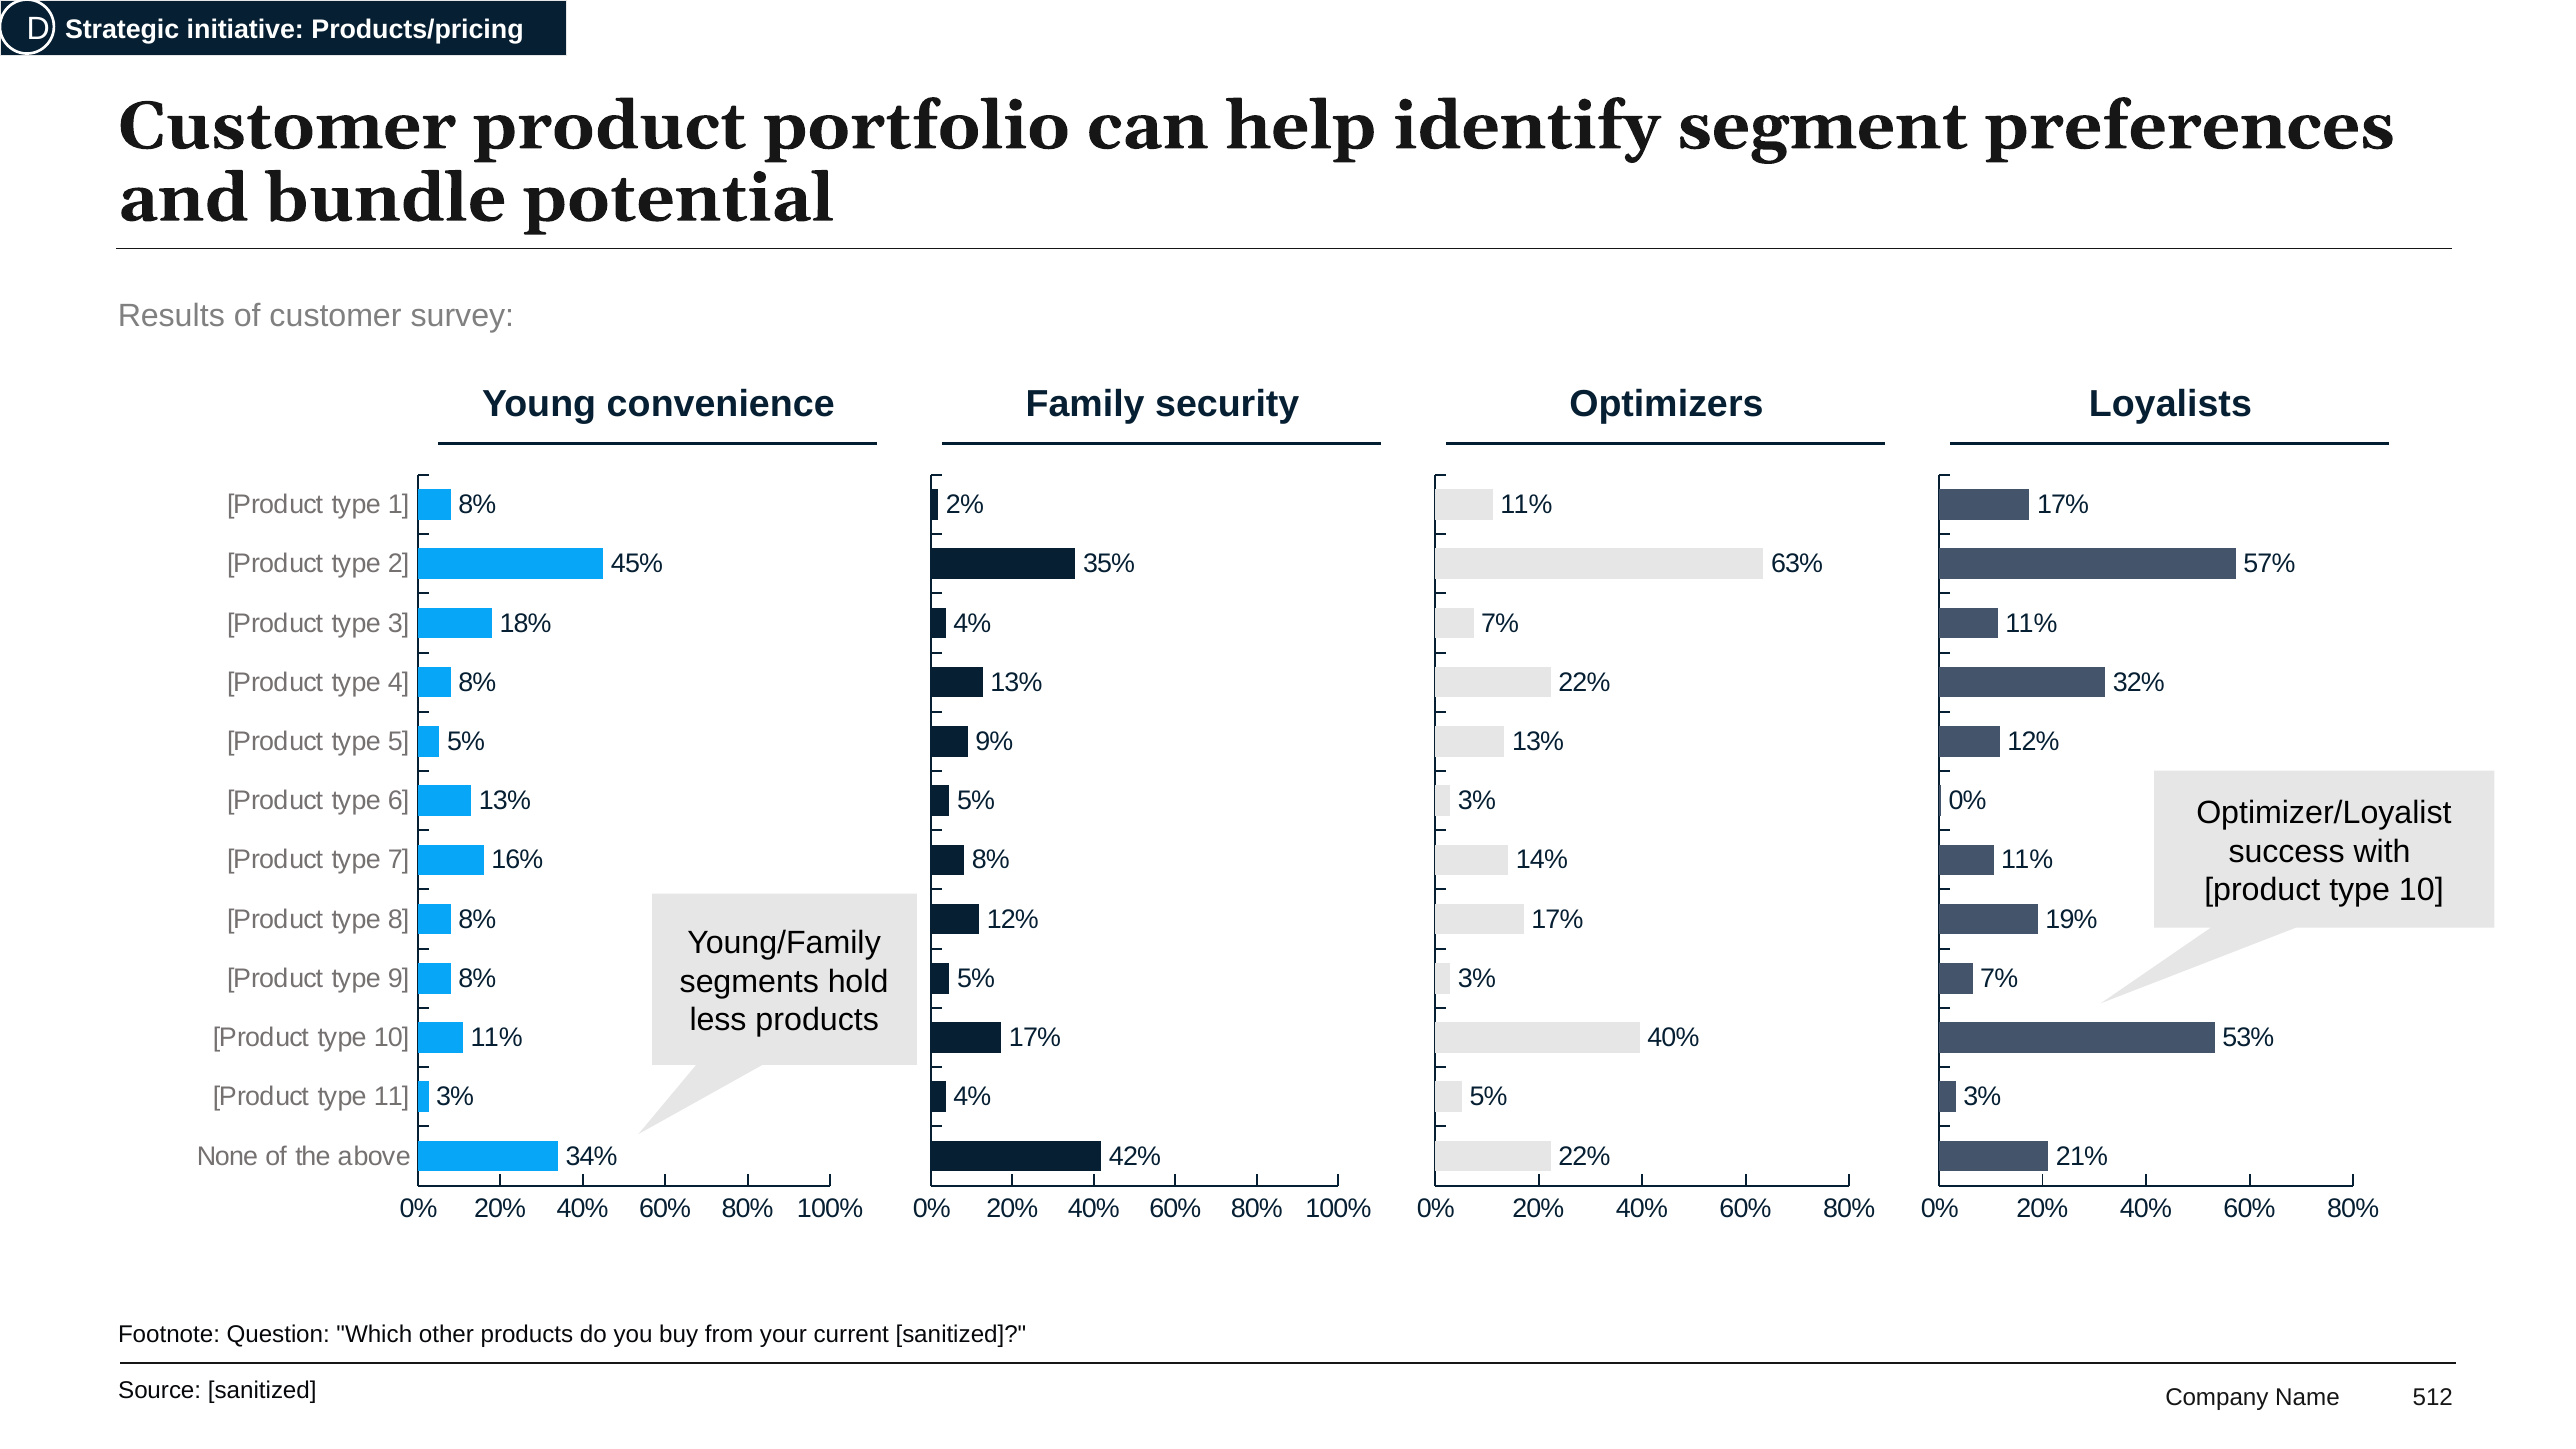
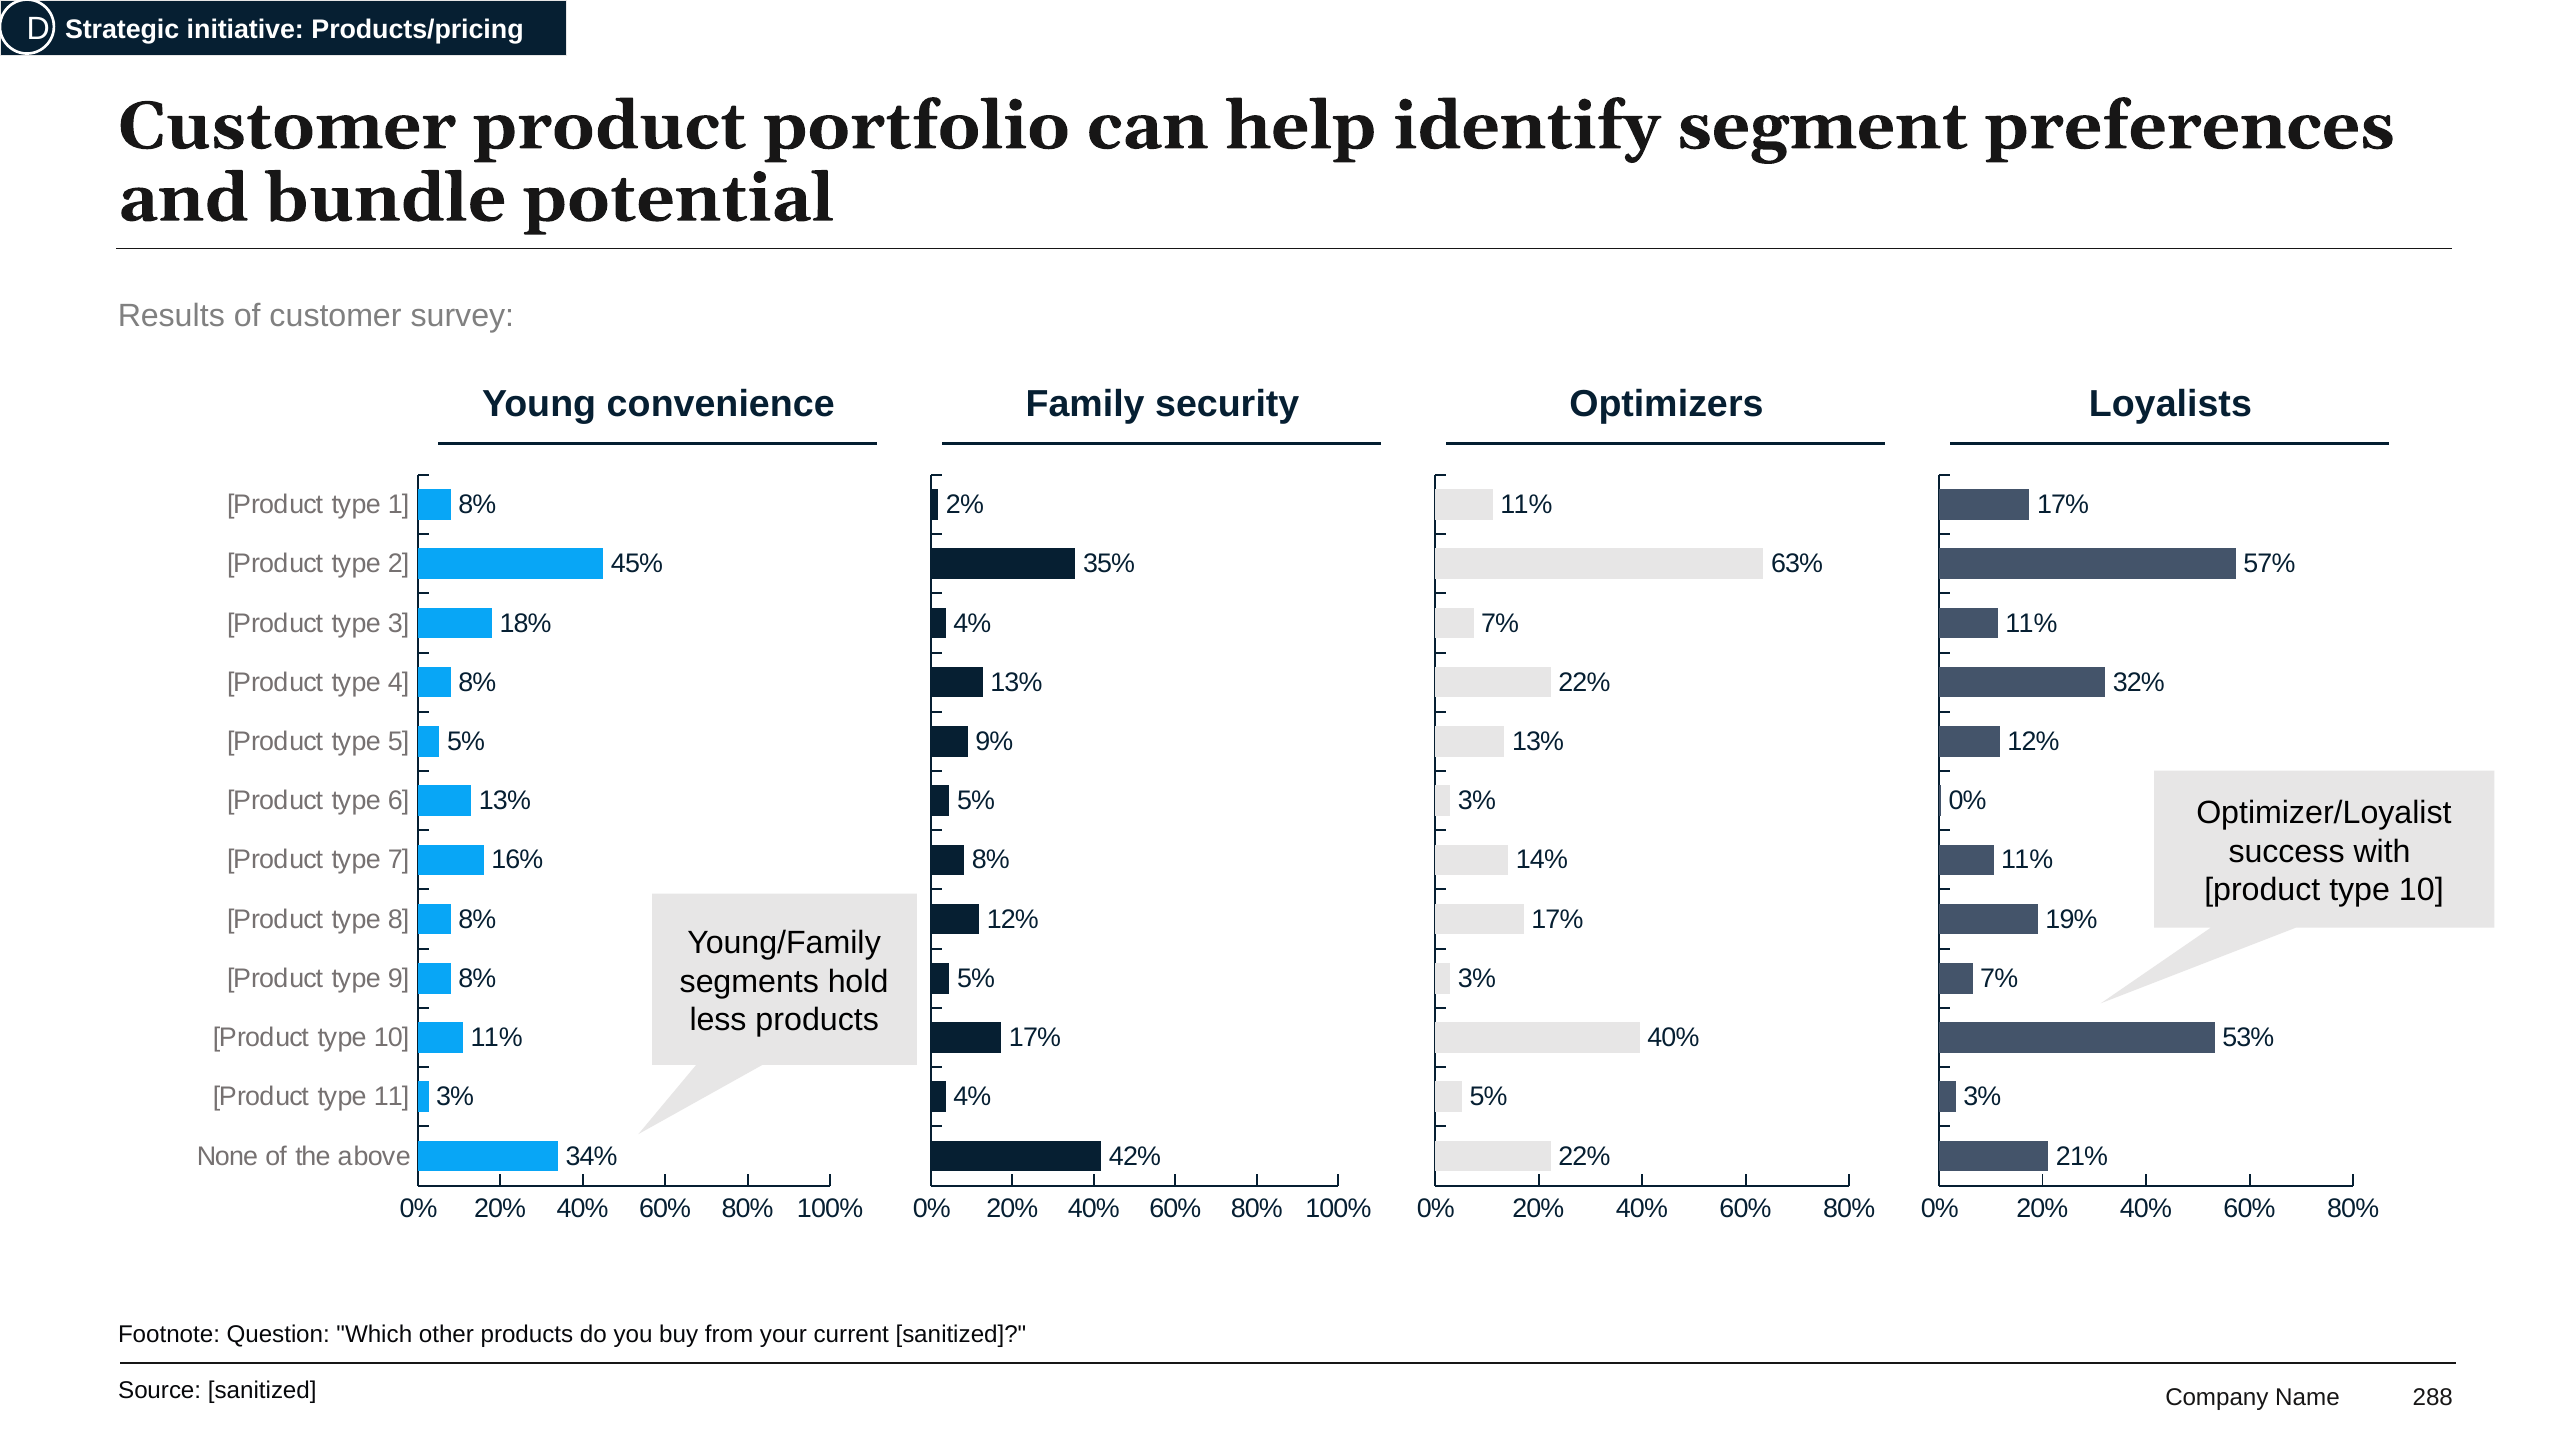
512: 512 -> 288 (2433, 1398)
